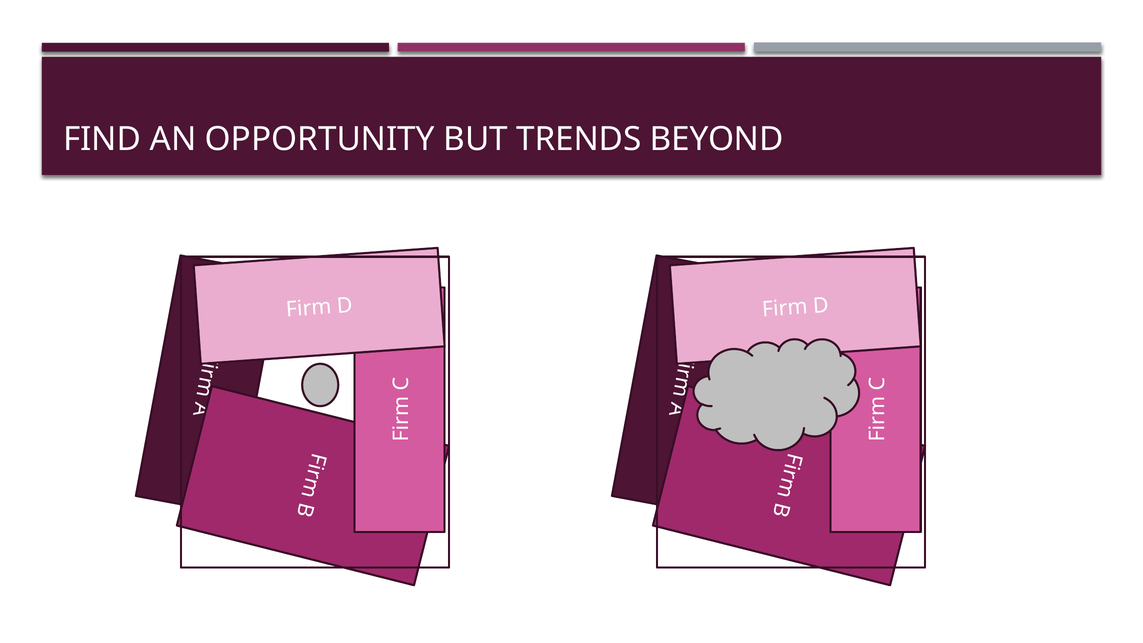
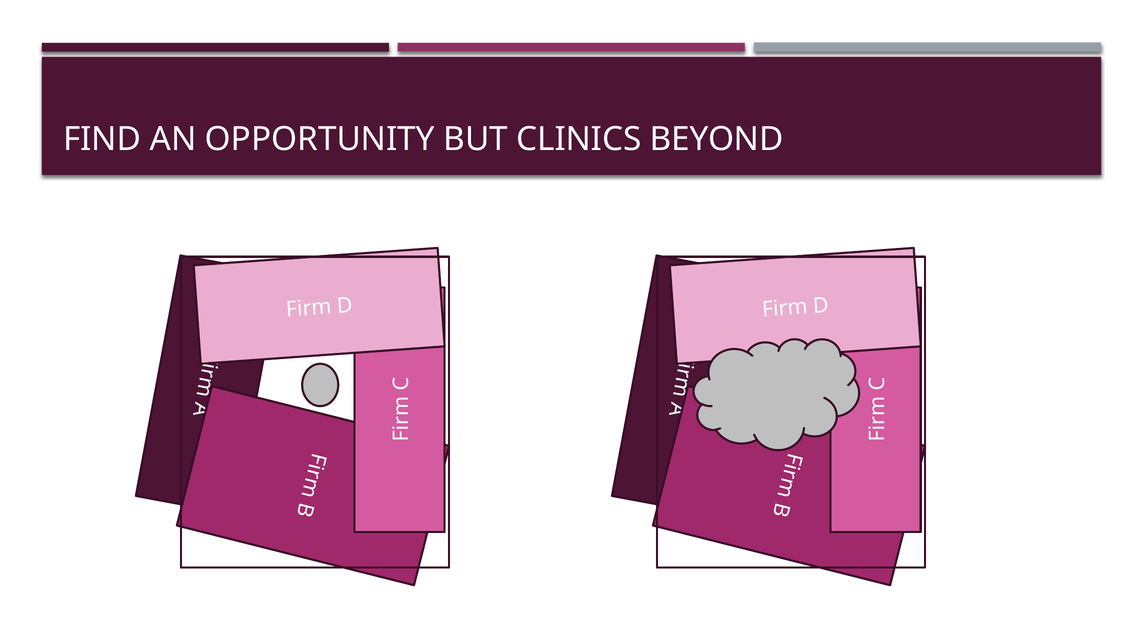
TRENDS: TRENDS -> CLINICS (579, 139)
